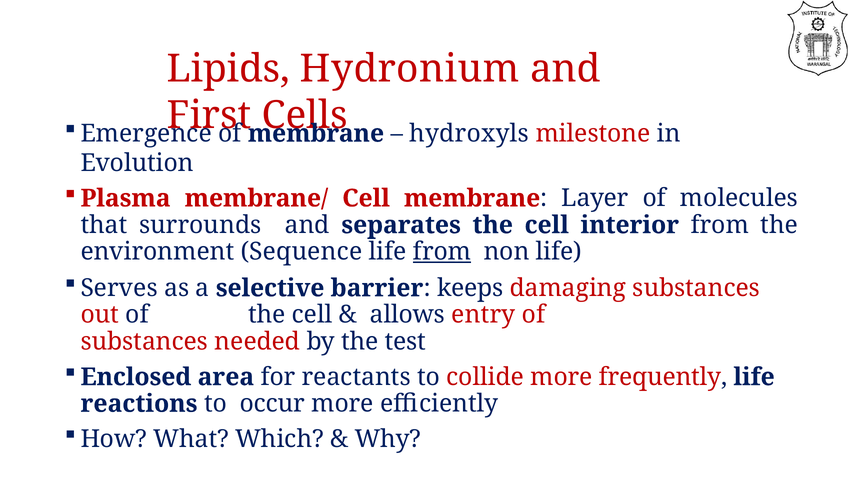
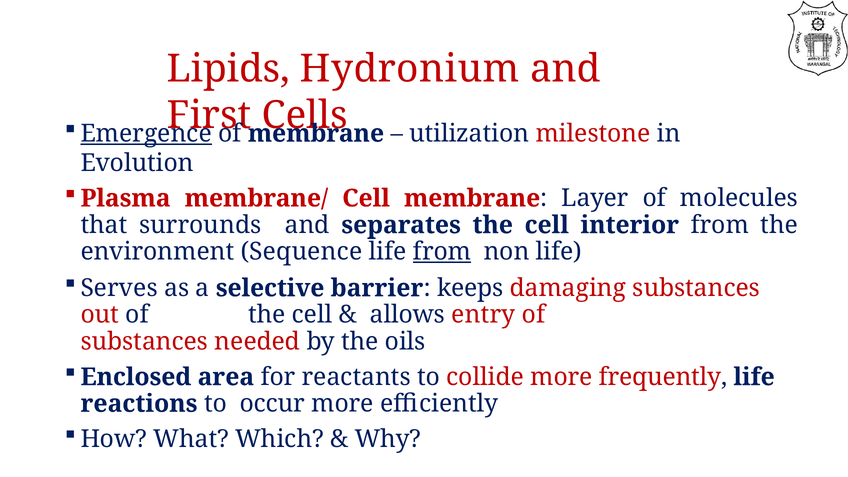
Emergence underline: none -> present (146, 134)
hydroxyls: hydroxyls -> utilization (469, 134)
test: test -> oils (405, 341)
